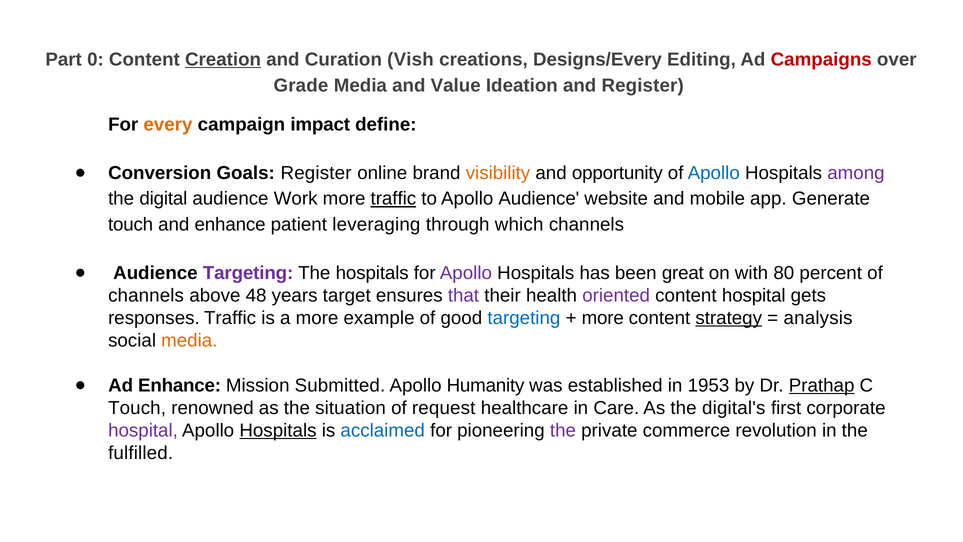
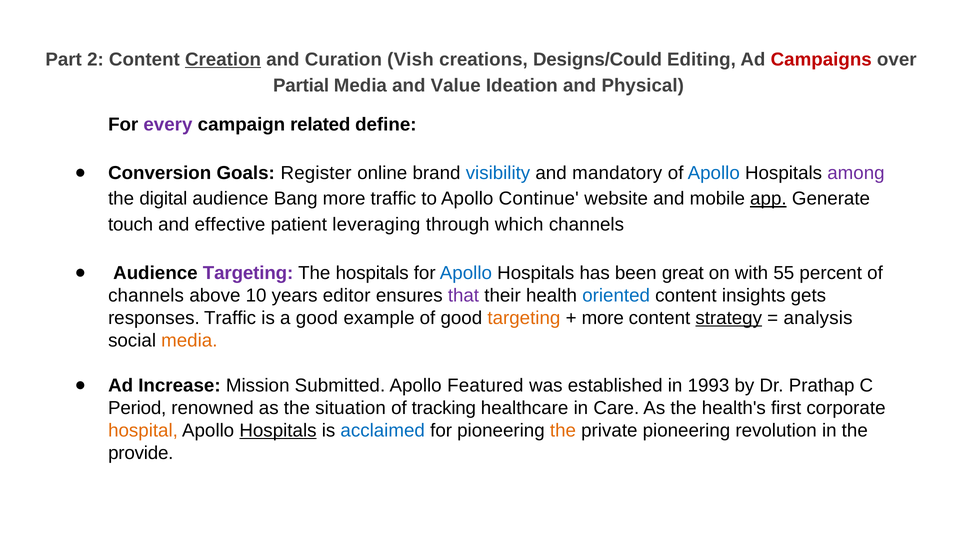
0: 0 -> 2 (95, 60)
Designs/Every: Designs/Every -> Designs/Could (597, 60)
Grade: Grade -> Partial (301, 85)
and Register: Register -> Physical (643, 85)
every colour: orange -> purple (168, 124)
impact: impact -> related (320, 124)
visibility colour: orange -> blue (498, 173)
opportunity: opportunity -> mandatory (617, 173)
Work: Work -> Bang (296, 199)
traffic underline: present -> none (393, 199)
Apollo Audience: Audience -> Continue (539, 199)
app underline: none -> present (768, 199)
and enhance: enhance -> effective (230, 224)
Apollo colour: purple -> blue (466, 273)
80: 80 -> 55 (784, 273)
48: 48 -> 10 (256, 295)
target: target -> editor (347, 295)
oriented colour: purple -> blue (616, 295)
content hospital: hospital -> insights (754, 295)
a more: more -> good (317, 318)
targeting colour: blue -> orange (524, 318)
Ad Enhance: Enhance -> Increase (179, 385)
Humanity: Humanity -> Featured (485, 385)
1953: 1953 -> 1993 (708, 385)
Prathap underline: present -> none (822, 385)
Touch: Touch -> Period (137, 408)
request: request -> tracking (444, 408)
digital's: digital's -> health's (734, 408)
hospital colour: purple -> orange (143, 430)
the colour: purple -> orange (563, 430)
private commerce: commerce -> pioneering (686, 430)
fulfilled: fulfilled -> provide (141, 453)
